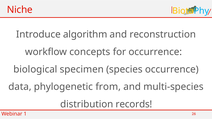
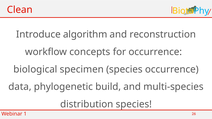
Niche: Niche -> Clean (20, 10)
from: from -> build (108, 87)
distribution records: records -> species (134, 104)
